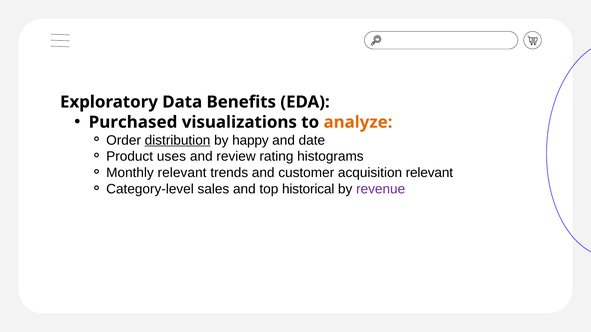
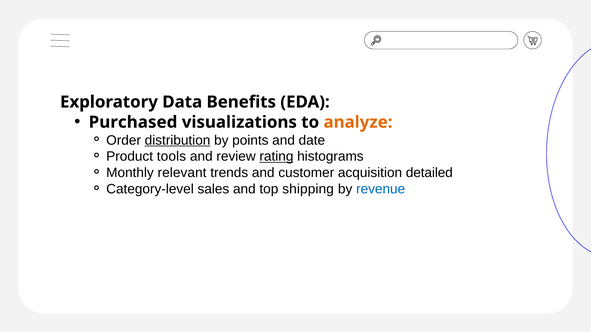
happy: happy -> points (250, 140)
uses: uses -> tools (171, 157)
rating underline: none -> present (276, 157)
acquisition relevant: relevant -> detailed (429, 173)
historical: historical -> shipping (308, 189)
revenue colour: purple -> blue (381, 189)
